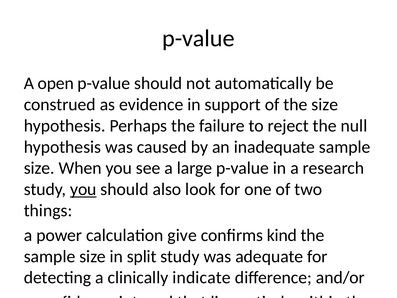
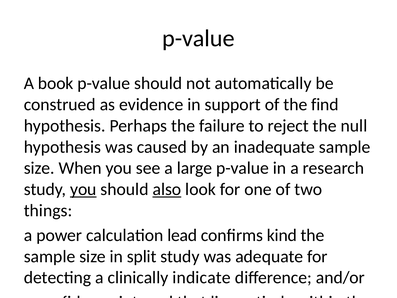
open: open -> book (56, 83)
the size: size -> find (325, 104)
also underline: none -> present (167, 189)
give: give -> lead (182, 235)
